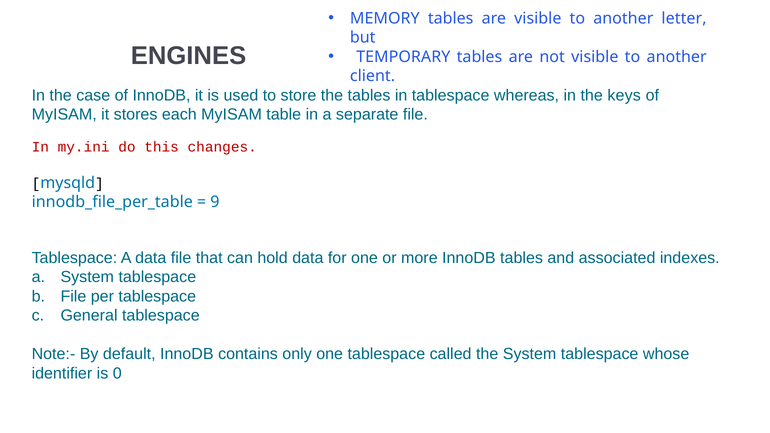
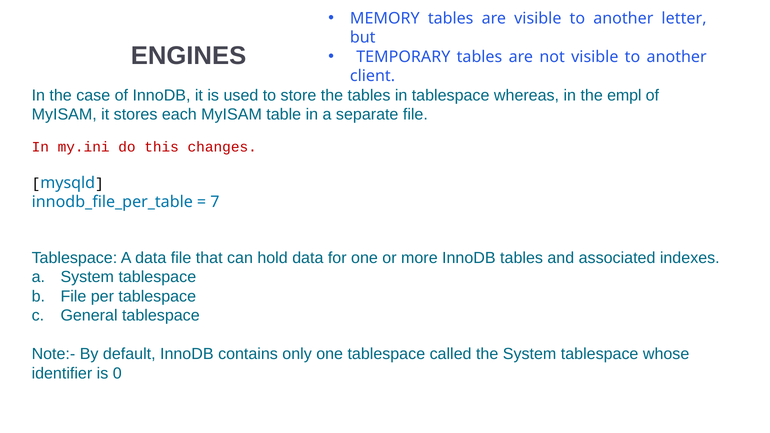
keys: keys -> empl (624, 95)
9: 9 -> 7 (215, 202)
